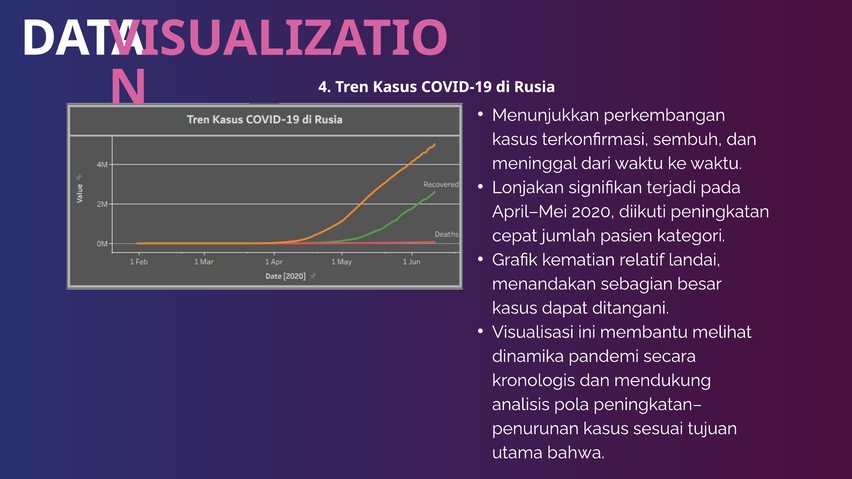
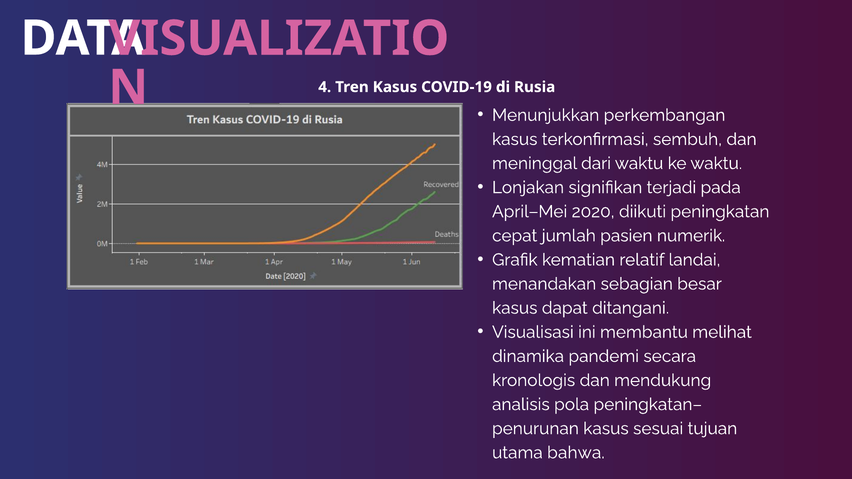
kategori: kategori -> numerik (691, 236)
